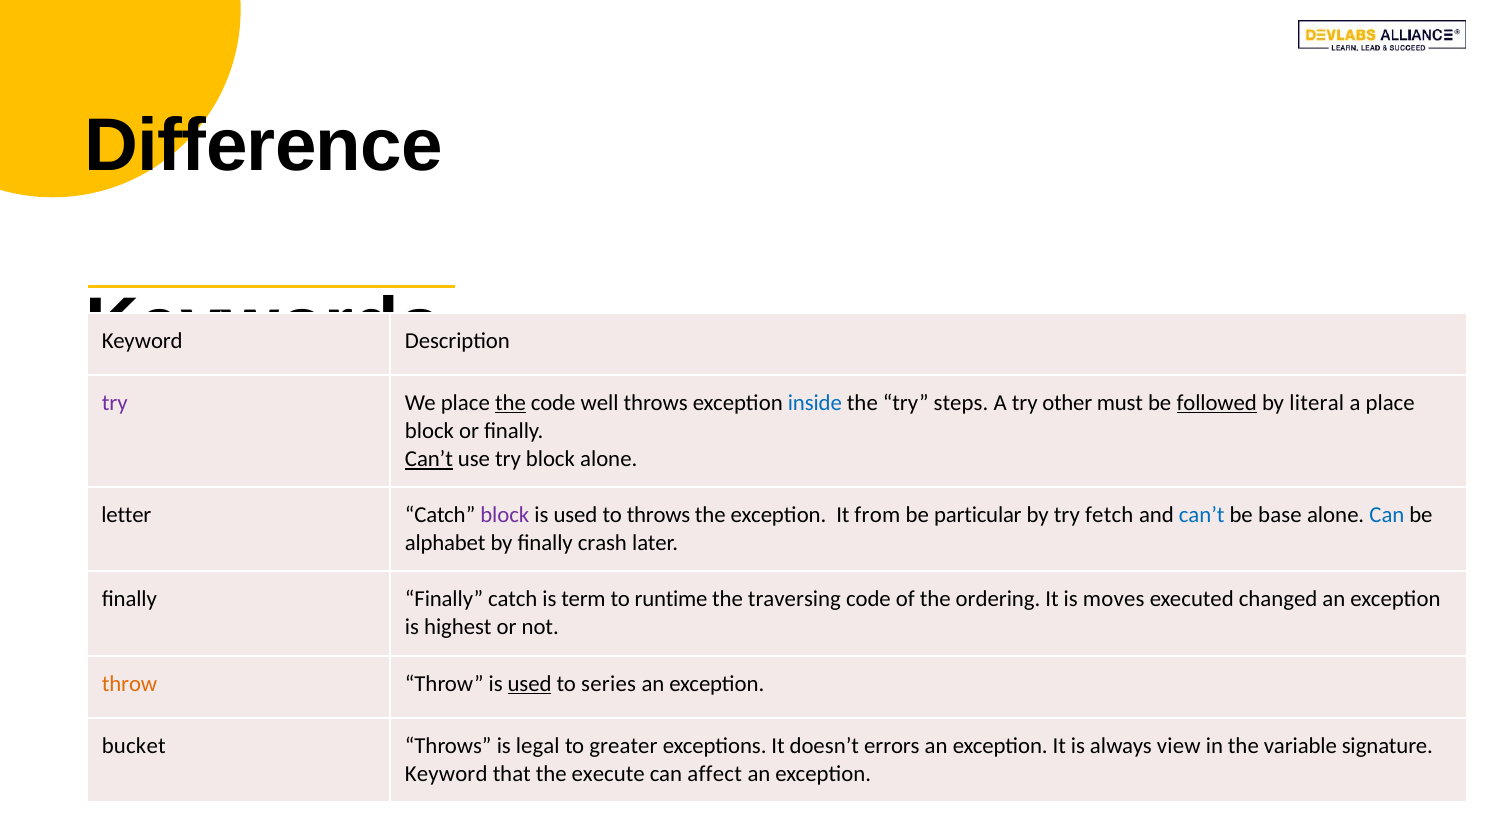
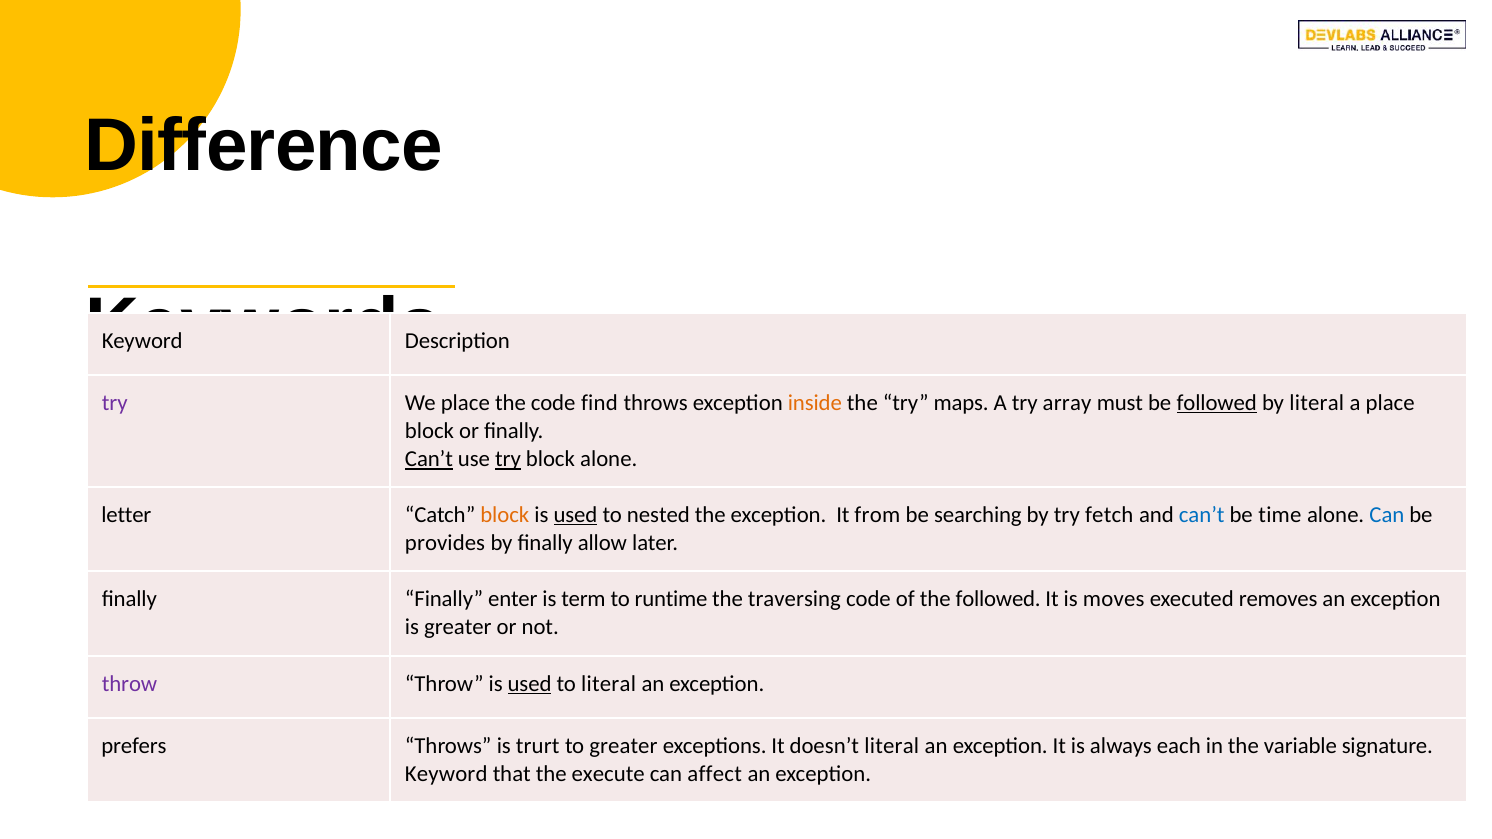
the underline: present -> none (510, 403)
well: well -> find (599, 403)
inside colour: blue -> orange (815, 403)
steps: steps -> maps (961, 403)
other: other -> array (1067, 403)
try underline: none -> present (508, 459)
block colour: purple -> orange (505, 515)
used underline: none -> present (575, 515)
to throws: throws -> nested (658, 515)
particular: particular -> searching (978, 515)
base: base -> time (1280, 515)
alphabet: alphabet -> provides (445, 543)
crash: crash -> allow (602, 543)
Finally catch: catch -> enter (513, 599)
the ordering: ordering -> followed (998, 599)
changed: changed -> removes (1278, 599)
is highest: highest -> greater (458, 628)
throw colour: orange -> purple (129, 684)
to series: series -> literal (609, 684)
bucket: bucket -> prefers (134, 746)
legal: legal -> trurt (538, 746)
doesn’t errors: errors -> literal (892, 746)
view: view -> each (1179, 746)
